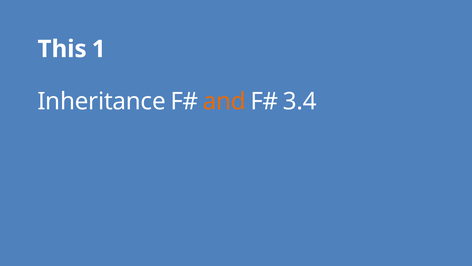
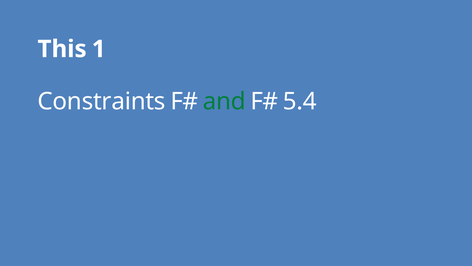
Inheritance: Inheritance -> Constraints (102, 101)
and colour: orange -> green (224, 101)
3.4: 3.4 -> 5.4 (300, 101)
